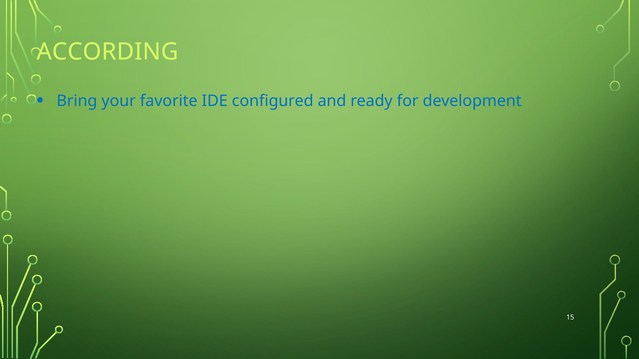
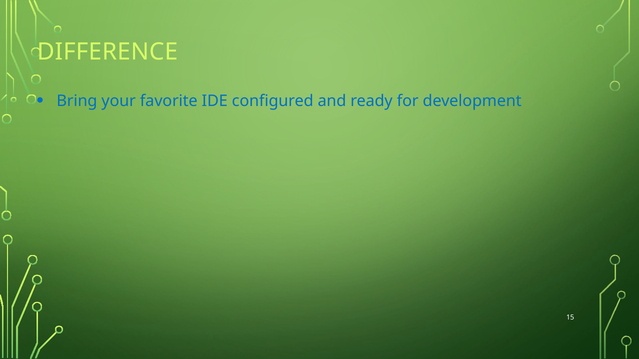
ACCORDING: ACCORDING -> DIFFERENCE (107, 52)
